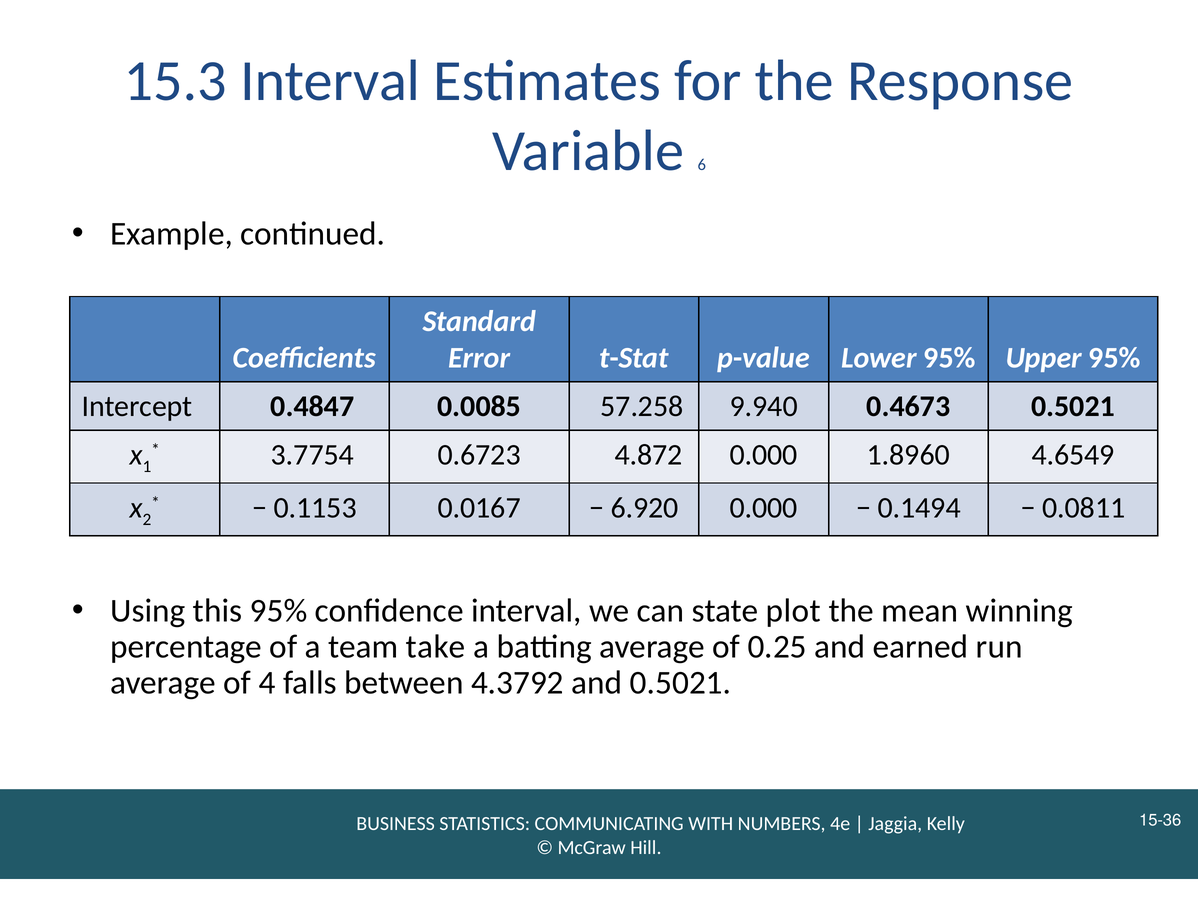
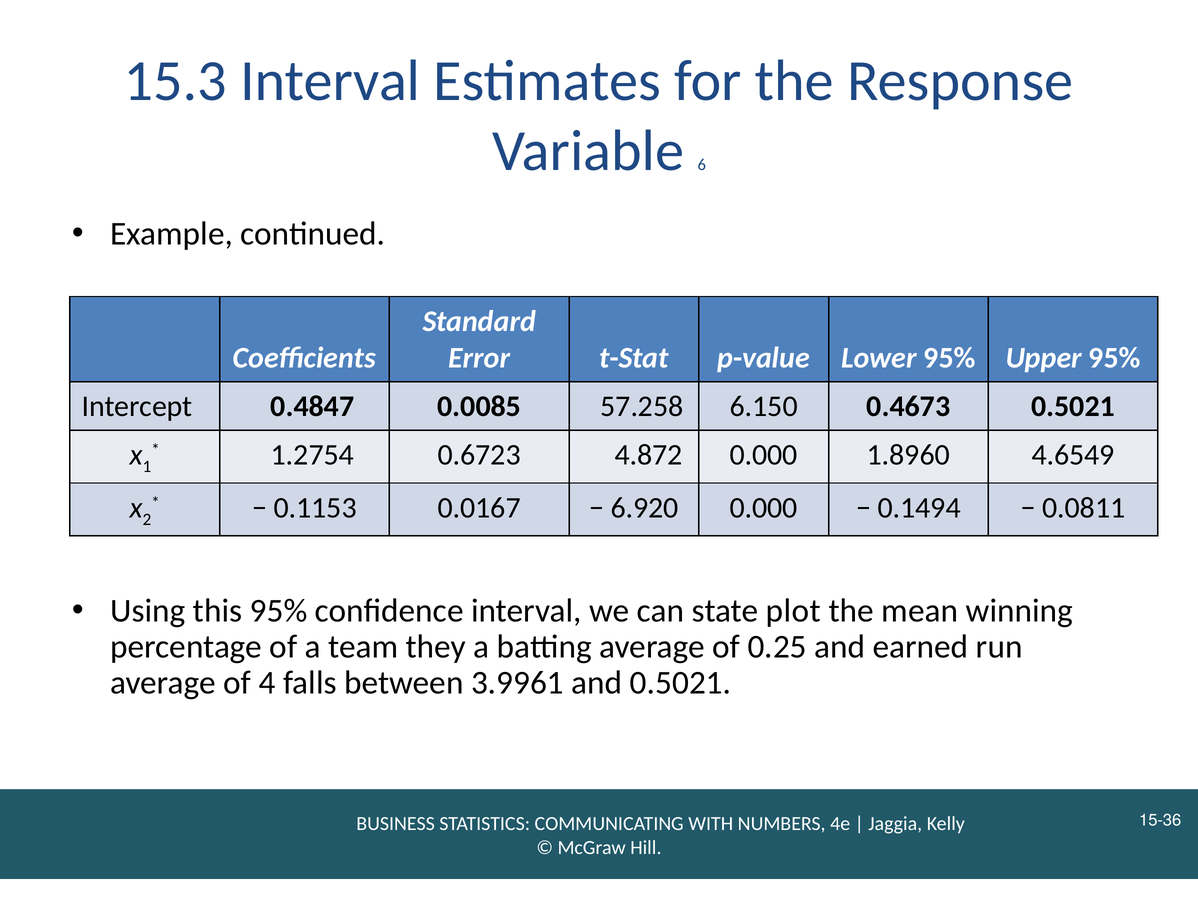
9.940: 9.940 -> 6.150 (764, 406)
3.7754: 3.7754 -> 1.2754 (312, 455)
take: take -> they (436, 646)
4.3792: 4.3792 -> 3.9961 (517, 682)
